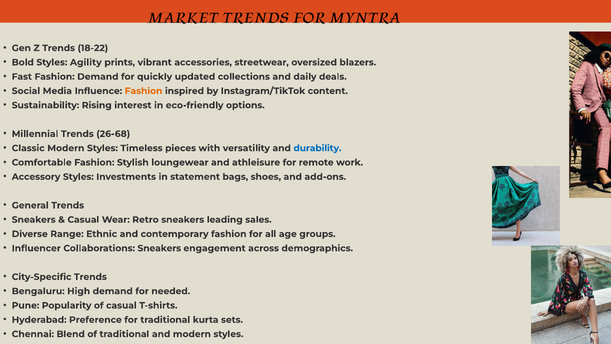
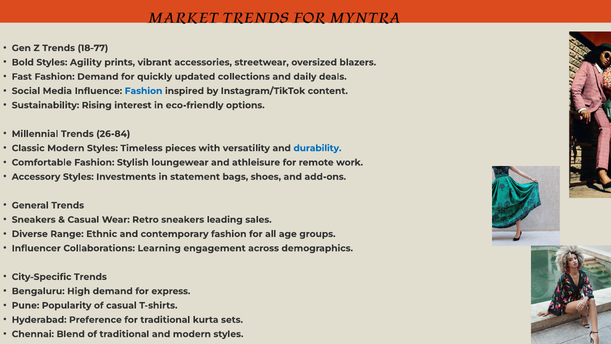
18-22: 18-22 -> 18-77 (93, 48)
Fashion colour: orange -> blue (144, 91)
26-68: 26-68 -> 26-84 (113, 134)
Collaborations Sneakers: Sneakers -> Learning (159, 248)
needed: needed -> express (171, 291)
